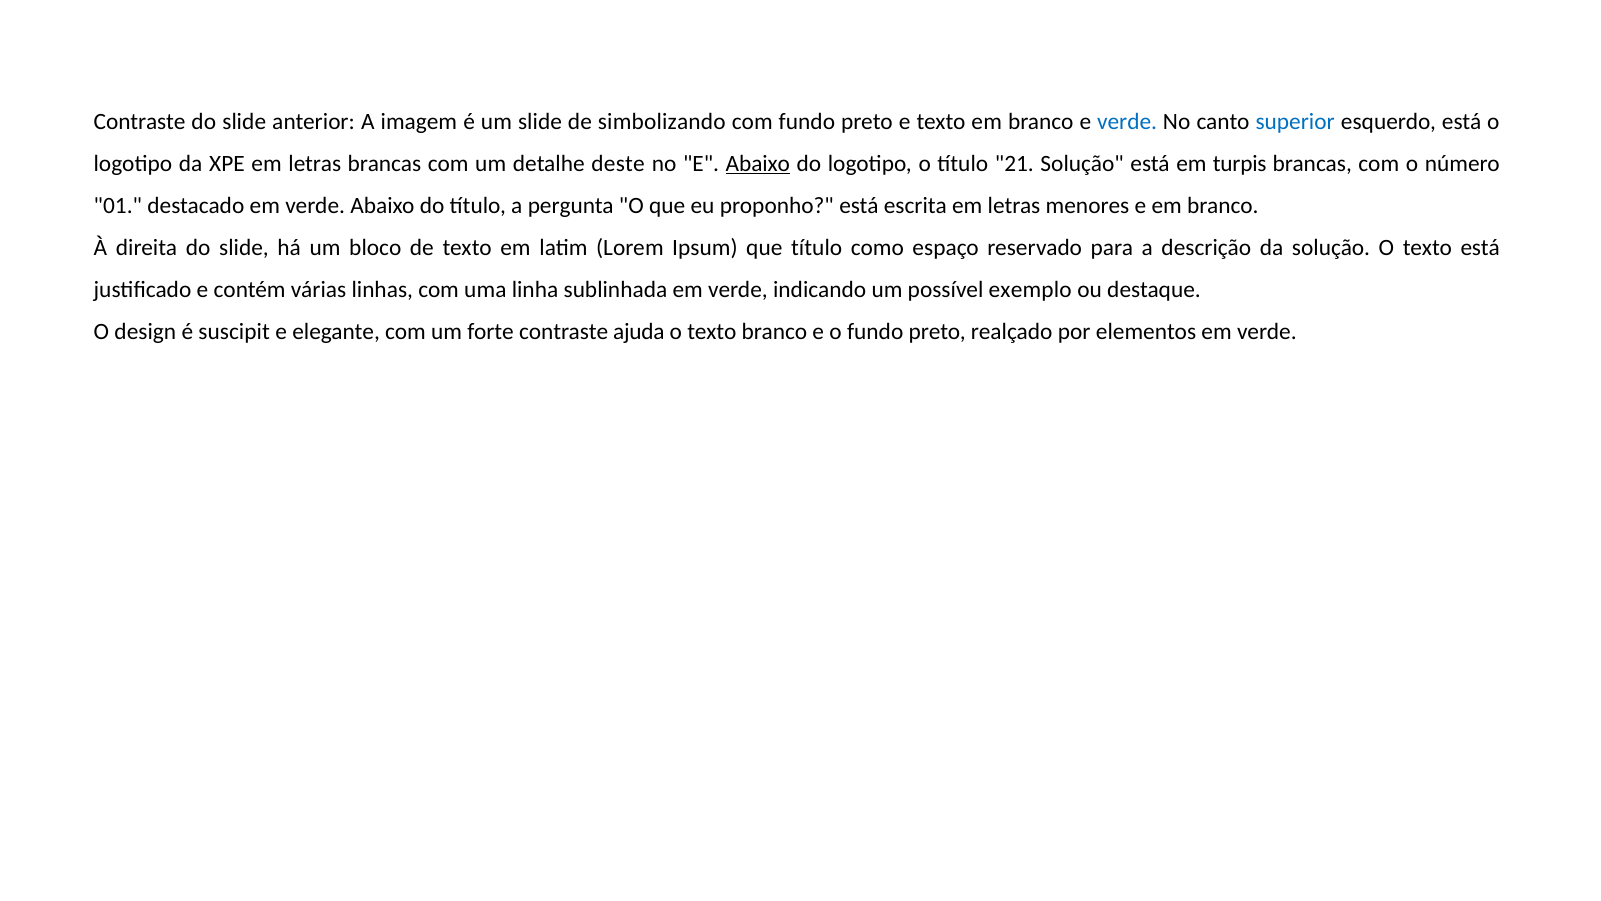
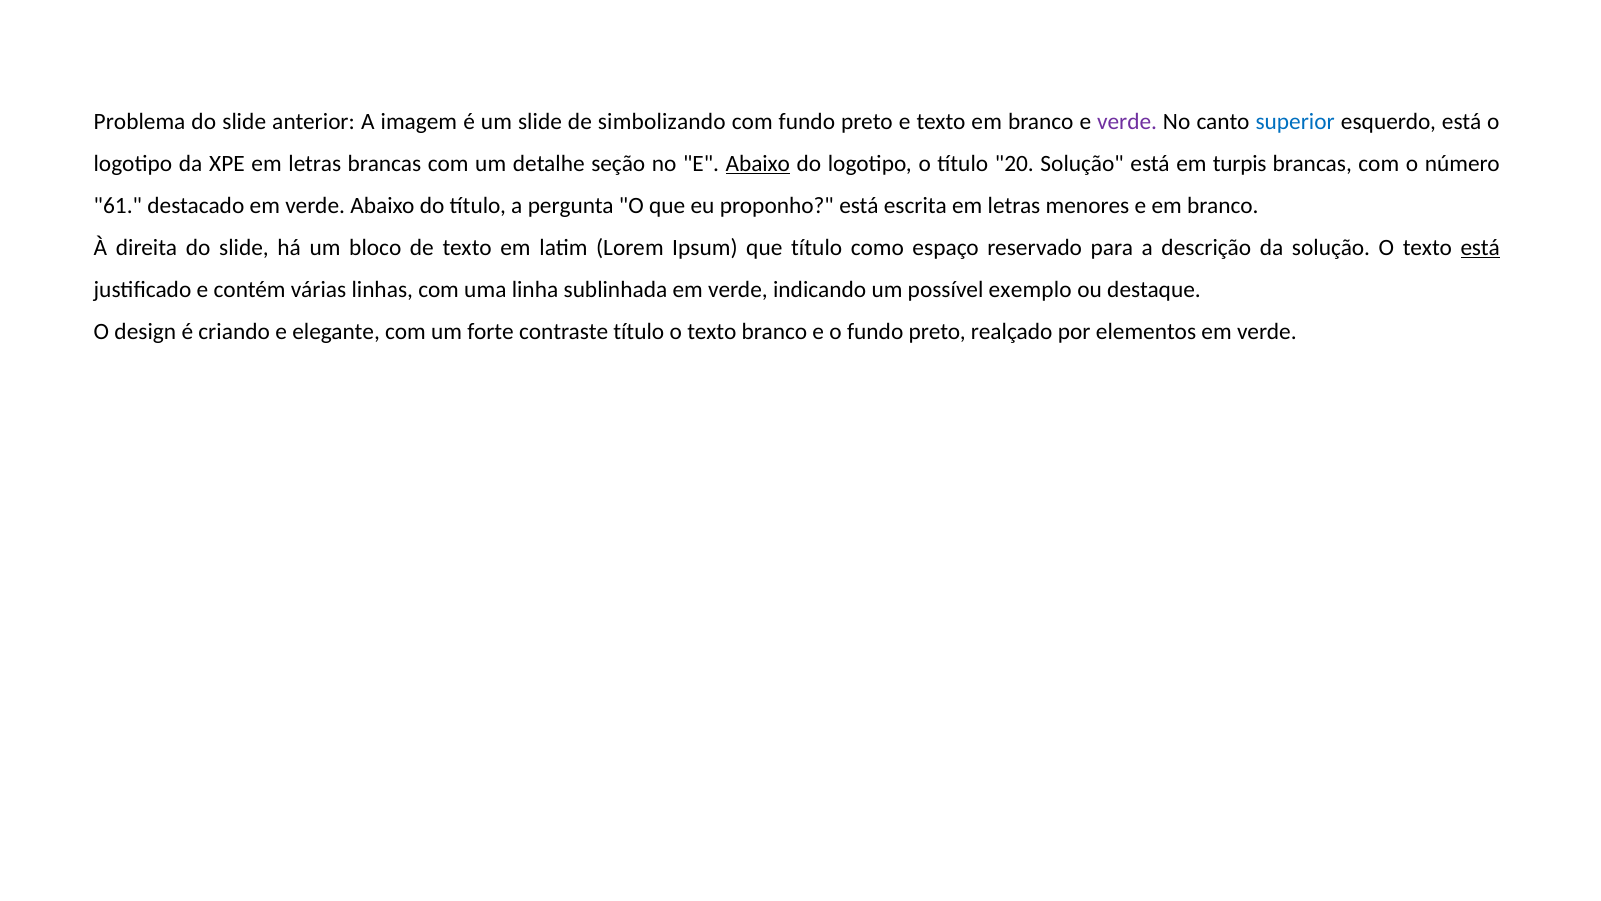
Contraste: Contraste -> Problema (140, 121)
verde colour: blue -> purple (1127, 121)
deste: deste -> seção (618, 163)
21: 21 -> 20 (1014, 163)
01: 01 -> 61 (118, 205)
está underline: none -> present (1480, 247)
suscipit: suscipit -> criando (234, 331)
contraste ajuda: ajuda -> título (639, 331)
